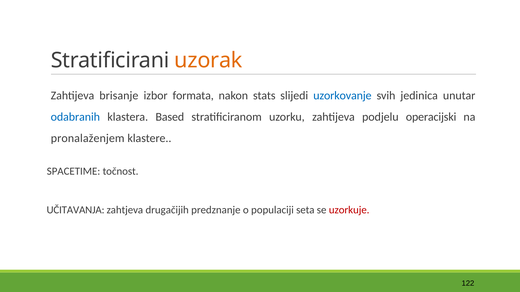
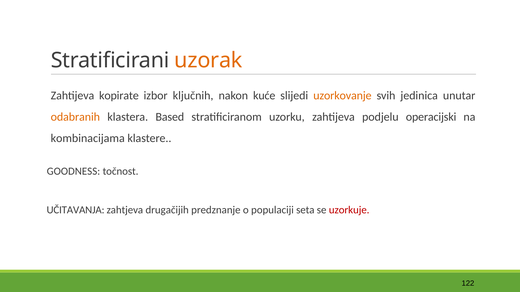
brisanje: brisanje -> kopirate (119, 96)
formata: formata -> ključnih (193, 96)
stats: stats -> kuće (264, 96)
uzorkovanje colour: blue -> orange (342, 96)
odabranih colour: blue -> orange (75, 117)
pronalaženjem: pronalaženjem -> kombinacijama (88, 139)
SPACETIME: SPACETIME -> GOODNESS (73, 172)
